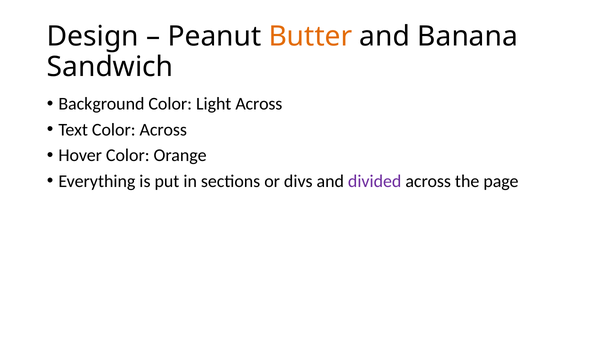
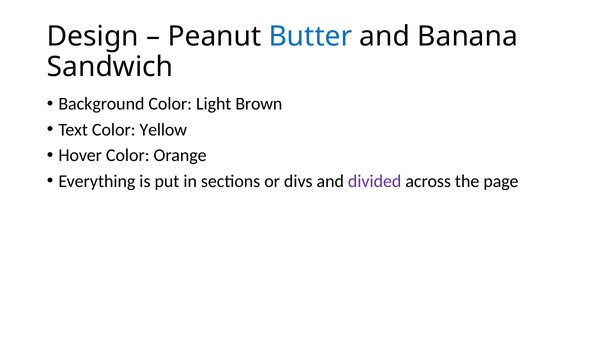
Butter colour: orange -> blue (310, 36)
Light Across: Across -> Brown (259, 104)
Color Across: Across -> Yellow (163, 130)
